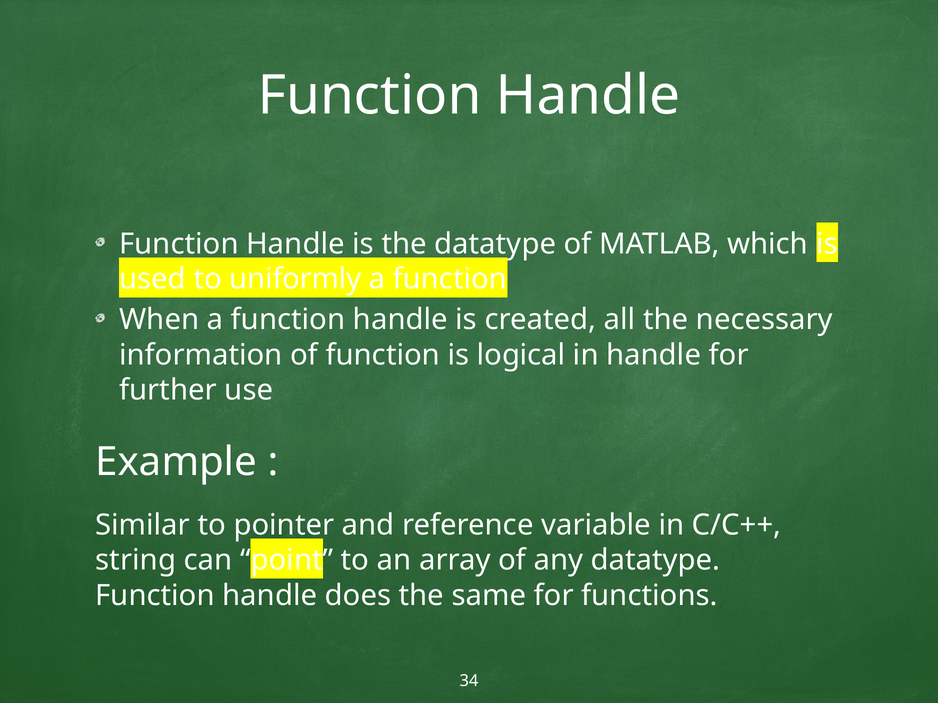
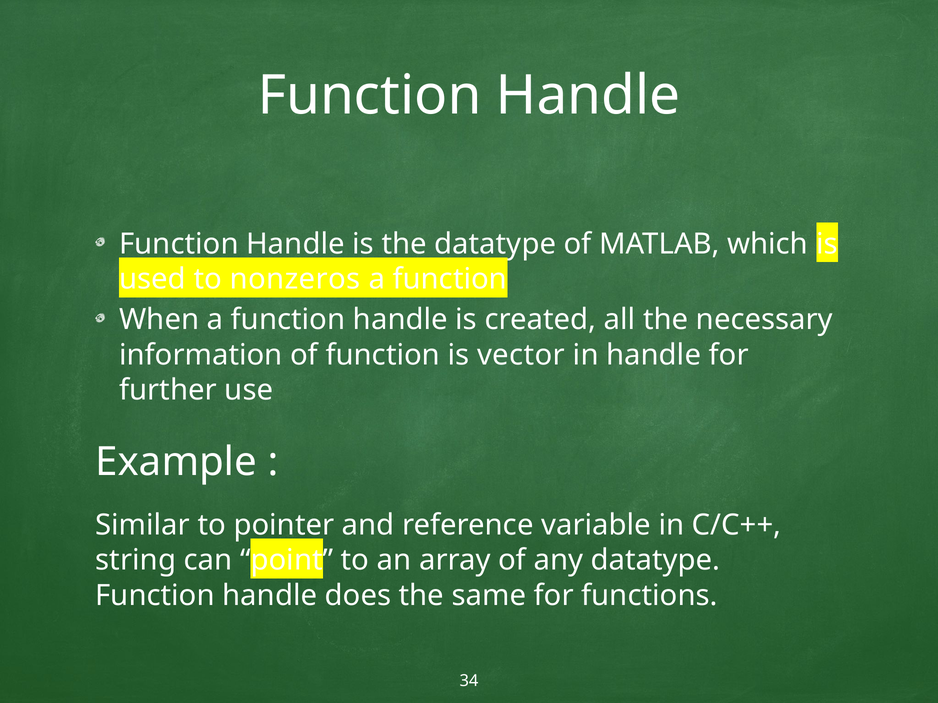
uniformly: uniformly -> nonzeros (295, 279)
logical: logical -> vector (521, 355)
